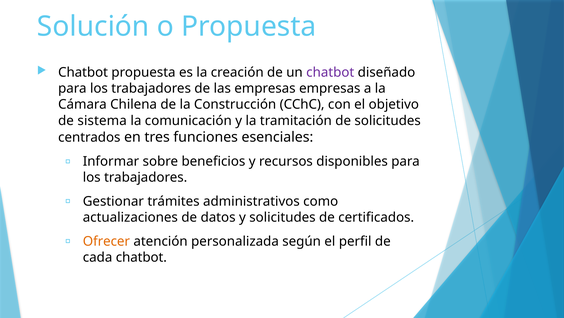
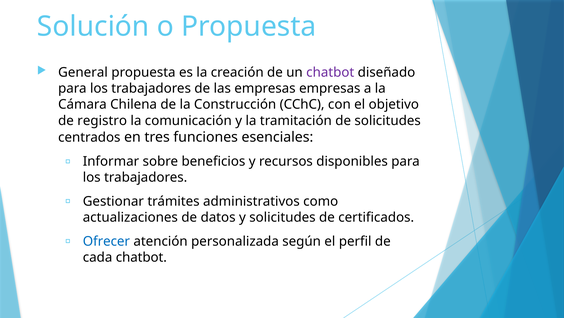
Chatbot: Chatbot -> General (83, 72)
sistema: sistema -> registro (102, 120)
Ofrecer colour: orange -> blue (106, 241)
